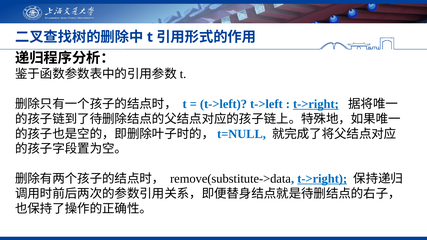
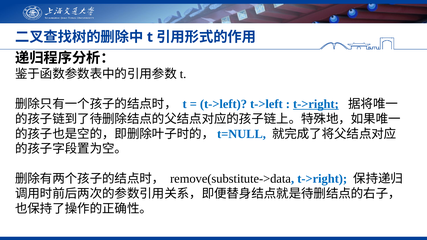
t->right underline: present -> none (322, 179)
